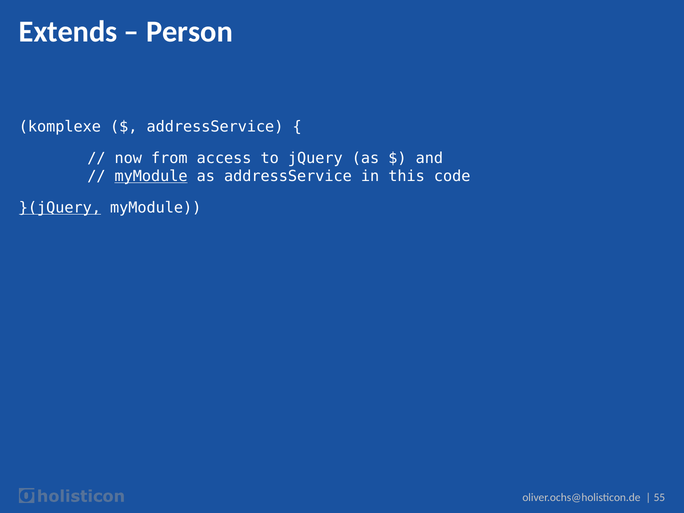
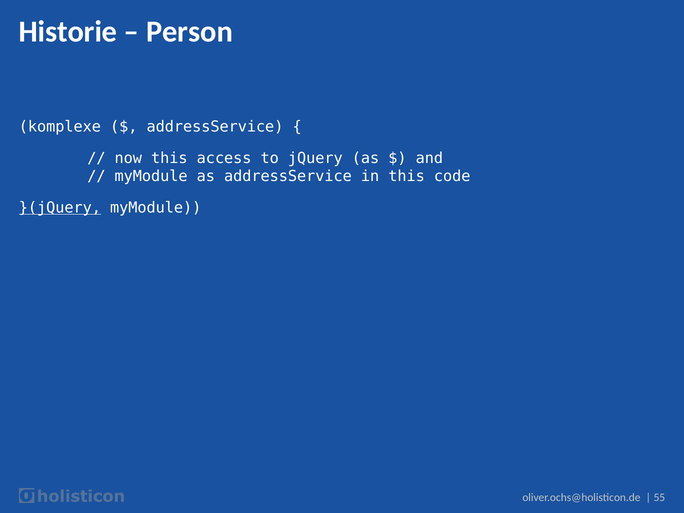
Extends: Extends -> Historie (68, 32)
now from: from -> this (169, 158)
myModule underline: present -> none (151, 176)
